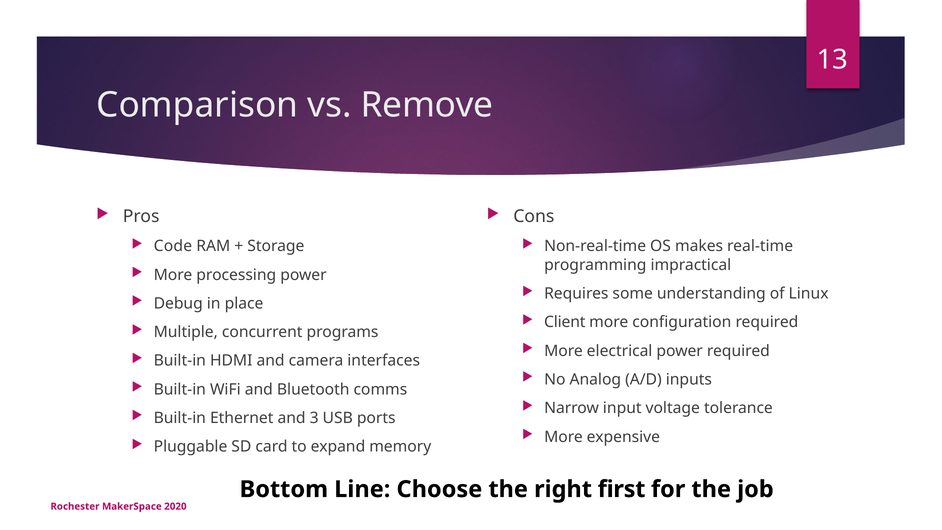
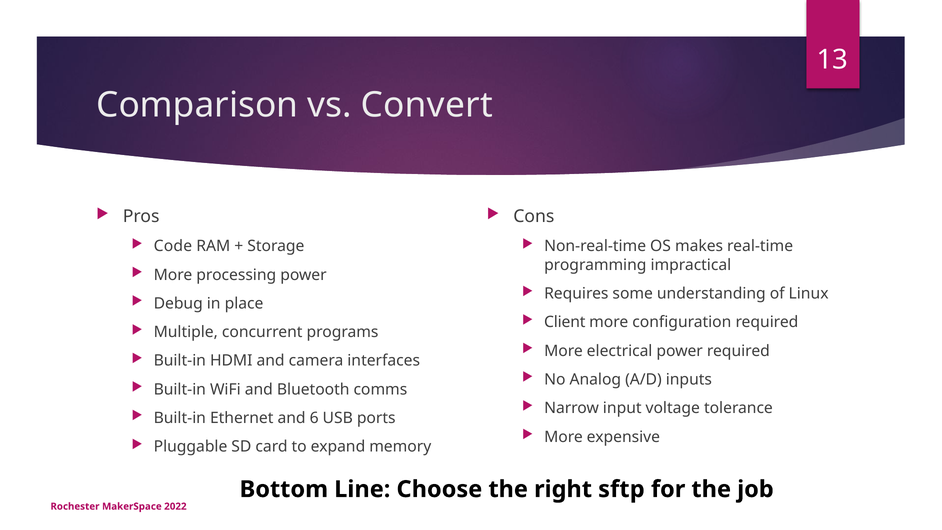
Remove: Remove -> Convert (427, 105)
3: 3 -> 6 (314, 418)
first: first -> sftp (621, 489)
2020: 2020 -> 2022 (175, 506)
